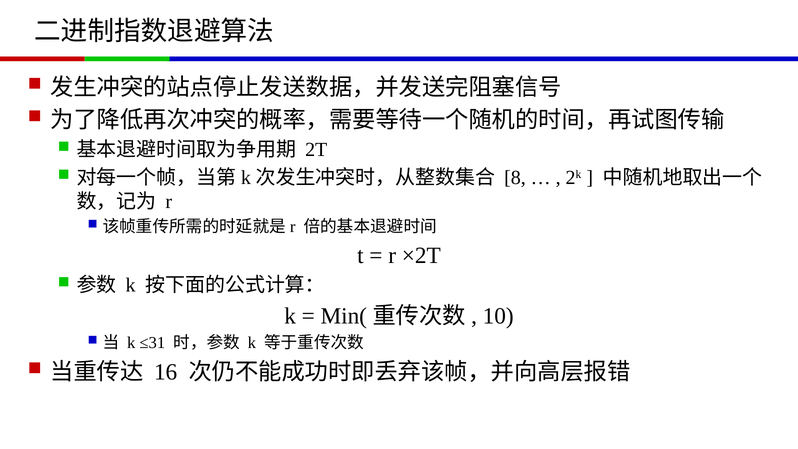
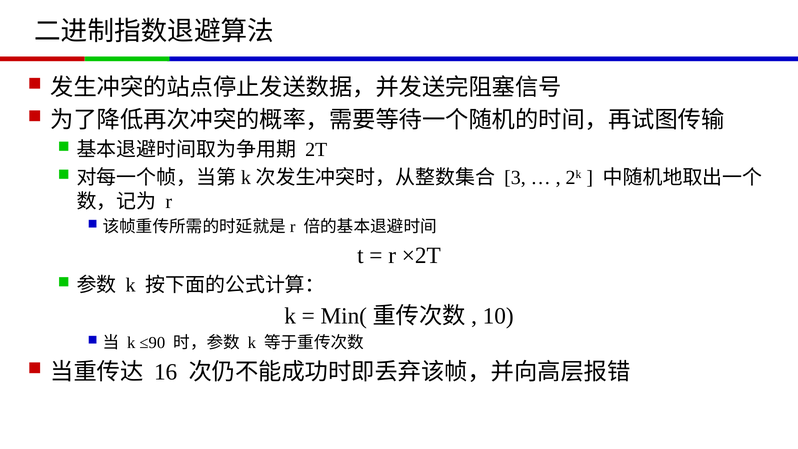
8: 8 -> 3 (515, 178)
≤31: ≤31 -> ≤90 (152, 343)
